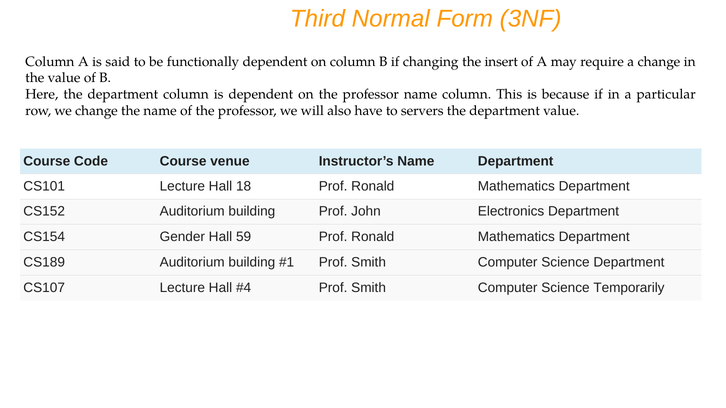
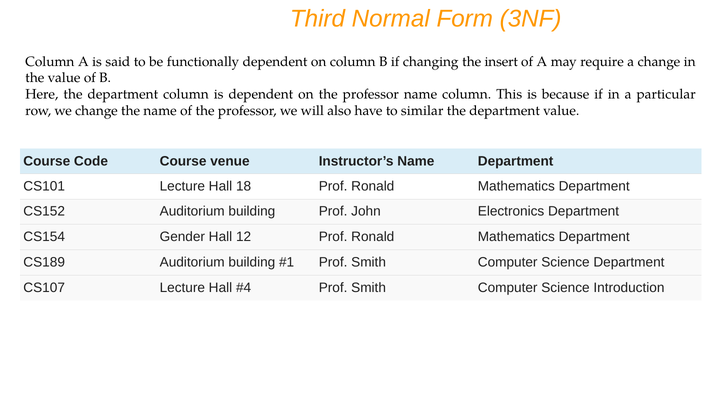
servers: servers -> similar (422, 111)
59: 59 -> 12 (244, 237)
Temporarily: Temporarily -> Introduction (629, 288)
